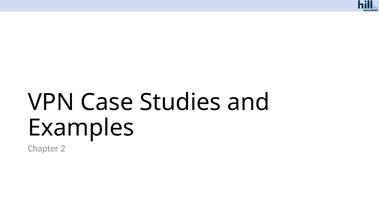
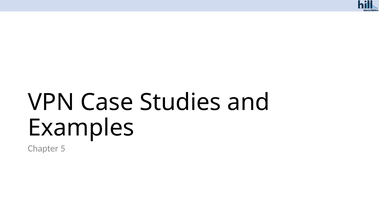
2: 2 -> 5 (63, 149)
